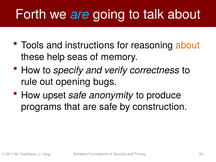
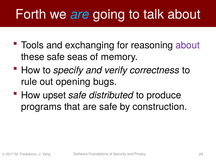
instructions: instructions -> exchanging (90, 45)
about colour: orange -> purple (188, 45)
these help: help -> safe (56, 57)
anonymity: anonymity -> distributed (111, 95)
